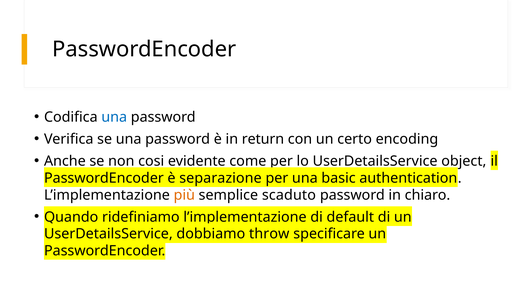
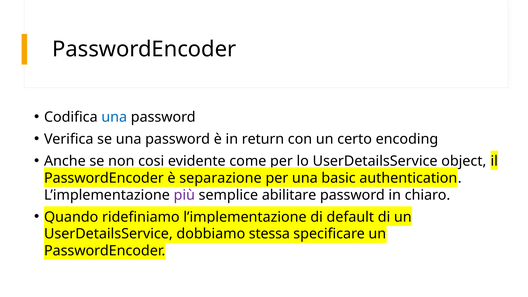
più colour: orange -> purple (184, 195)
scaduto: scaduto -> abilitare (289, 195)
throw: throw -> stessa (269, 234)
